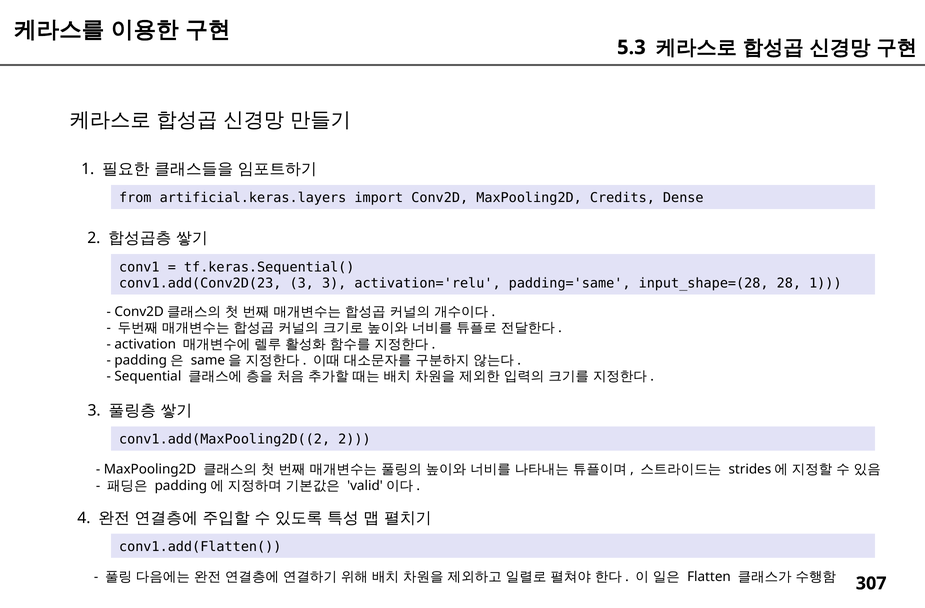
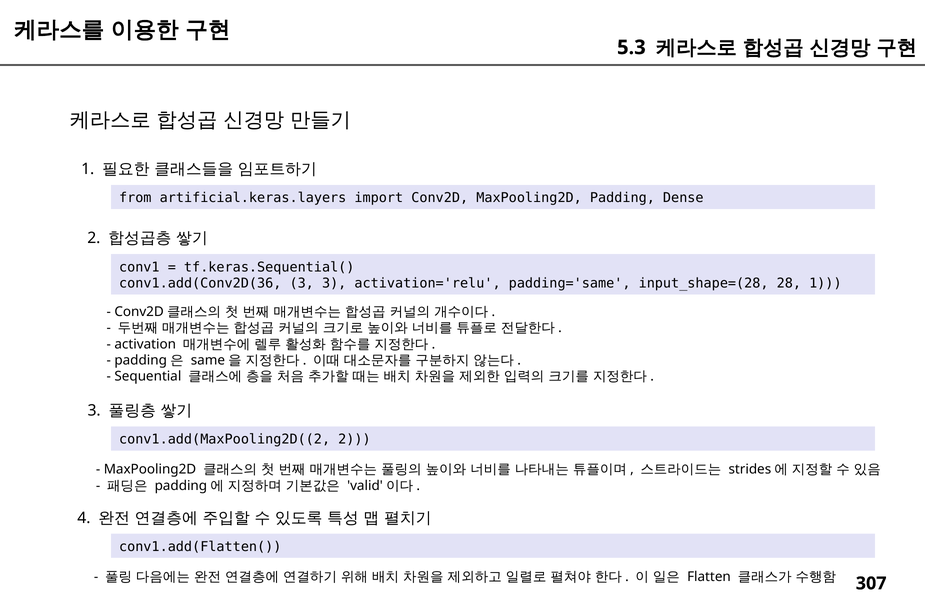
Credits: Credits -> Padding (622, 198)
conv1.add(Conv2D(23: conv1.add(Conv2D(23 -> conv1.add(Conv2D(36 (200, 283)
